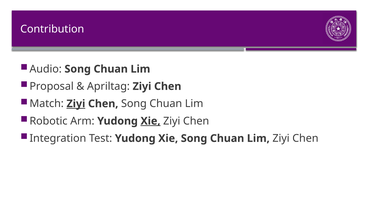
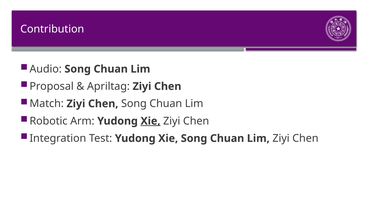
Ziyi underline: present -> none (76, 104)
